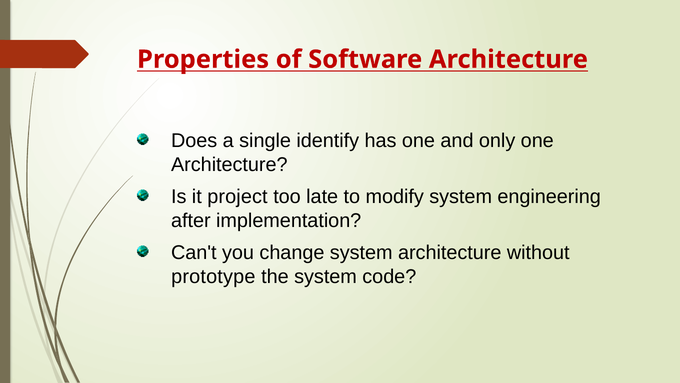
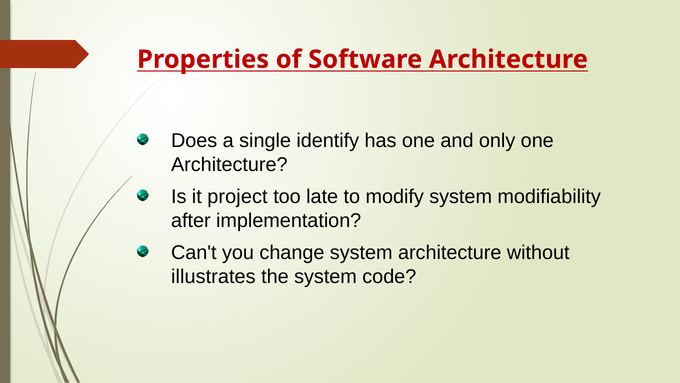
engineering: engineering -> modifiability (549, 196)
prototype: prototype -> illustrates (213, 276)
